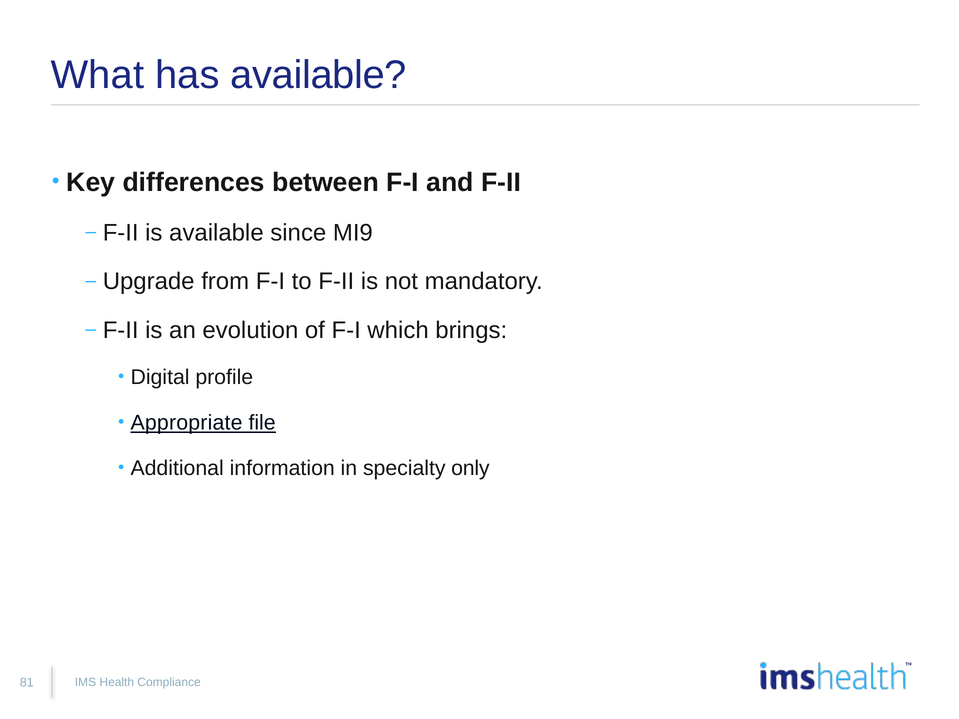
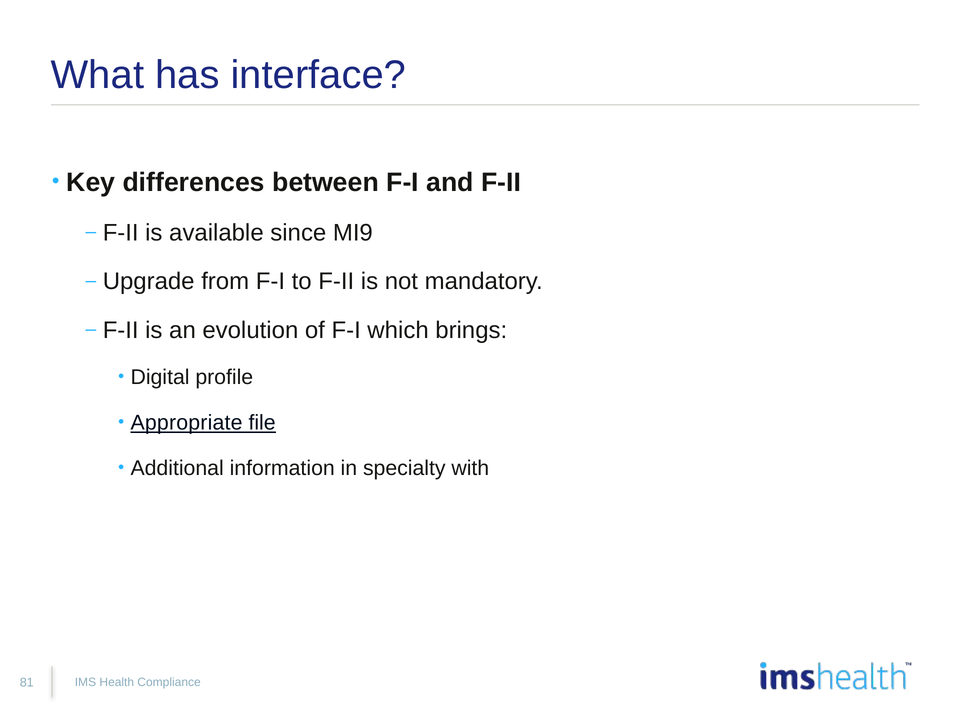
has available: available -> interface (318, 75)
only: only -> with (470, 468)
